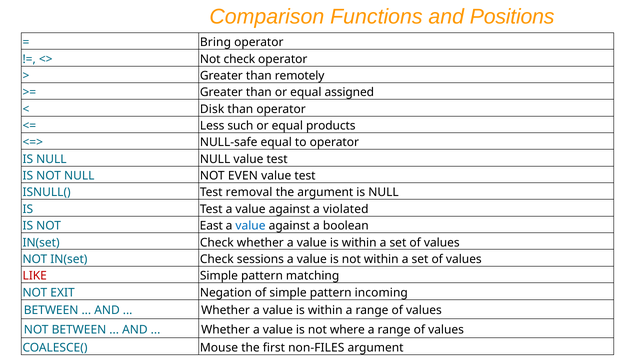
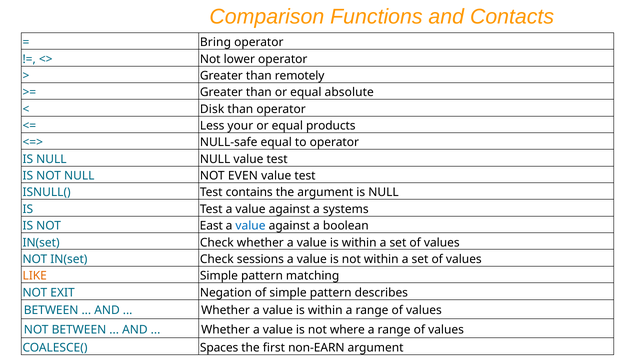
Positions: Positions -> Contacts (512, 17)
Not check: check -> lower (239, 59)
assigned: assigned -> absolute (349, 93)
such: such -> your (240, 126)
removal: removal -> contains (249, 193)
violated: violated -> systems (346, 209)
LIKE colour: red -> orange (35, 276)
incoming: incoming -> describes (381, 293)
Mouse: Mouse -> Spaces (219, 348)
non-FILES: non-FILES -> non-EARN (316, 348)
